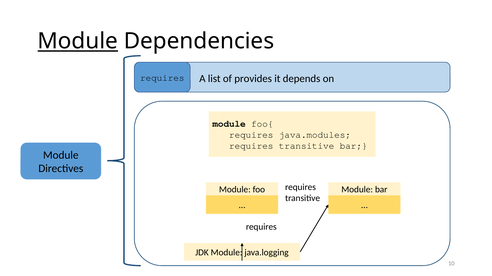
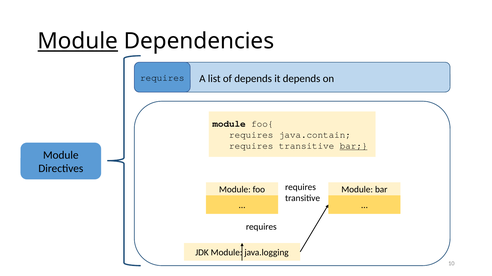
of provides: provides -> depends (253, 79)
java.modules: java.modules -> java.contain (315, 135)
bar underline: none -> present (354, 146)
